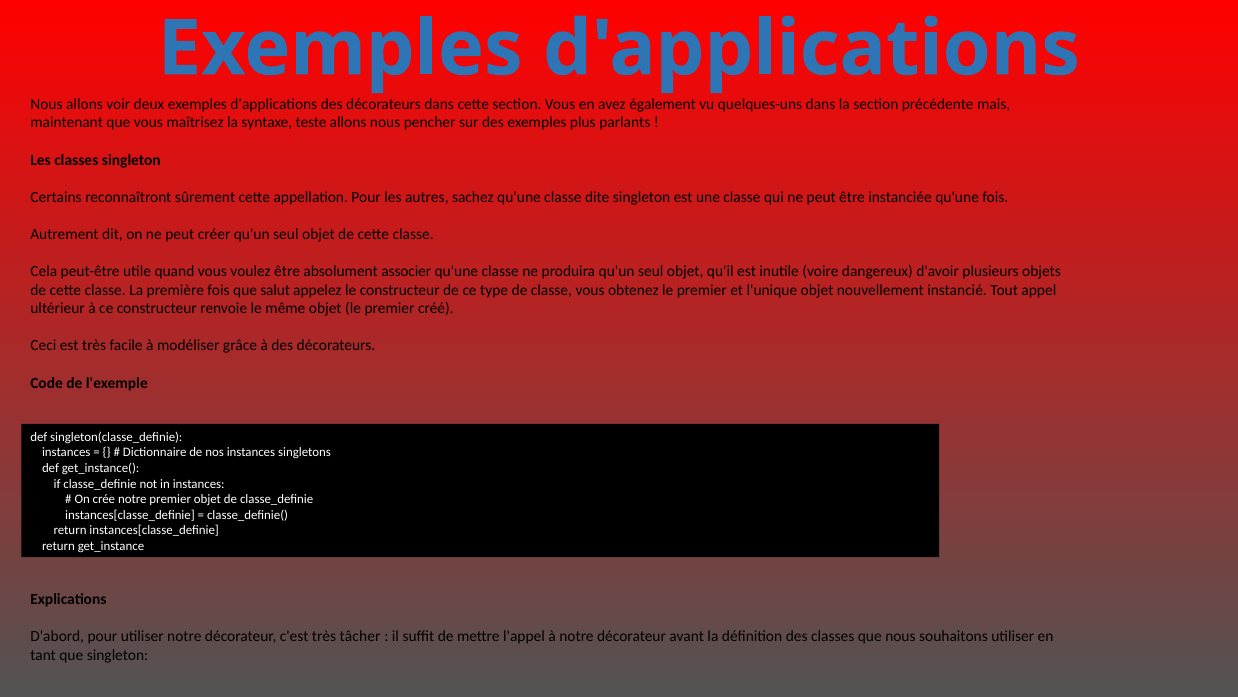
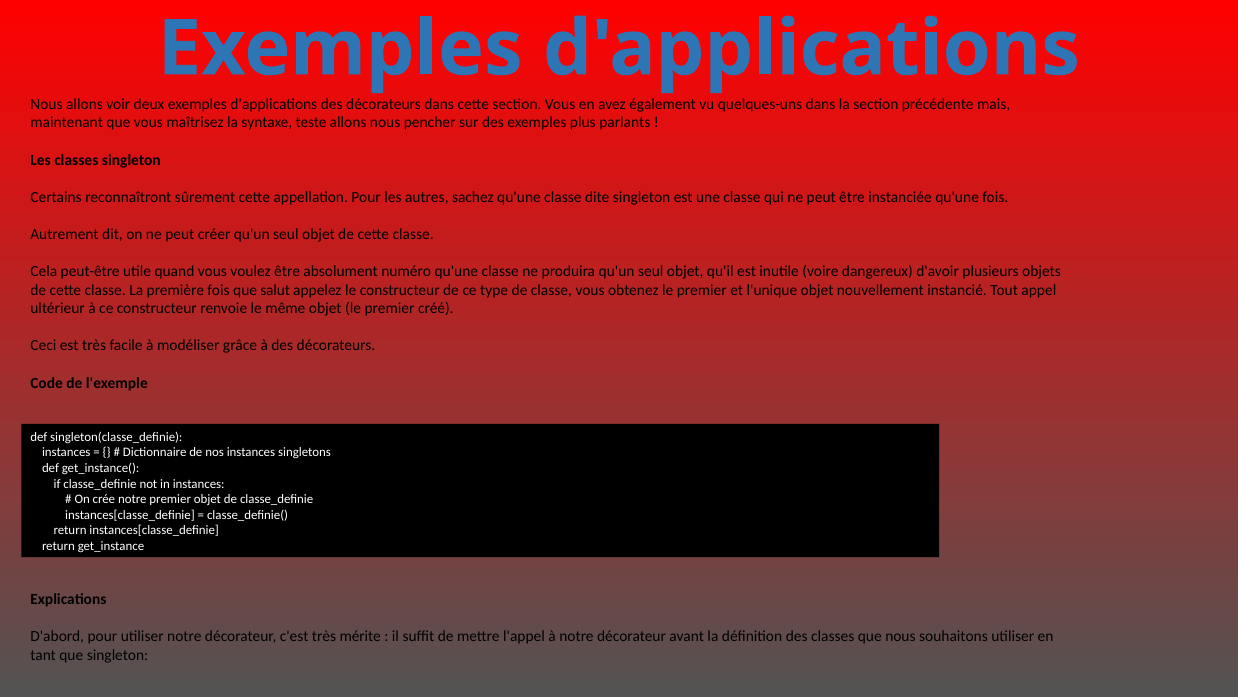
associer: associer -> numéro (406, 271)
tâcher: tâcher -> mérite (360, 636)
